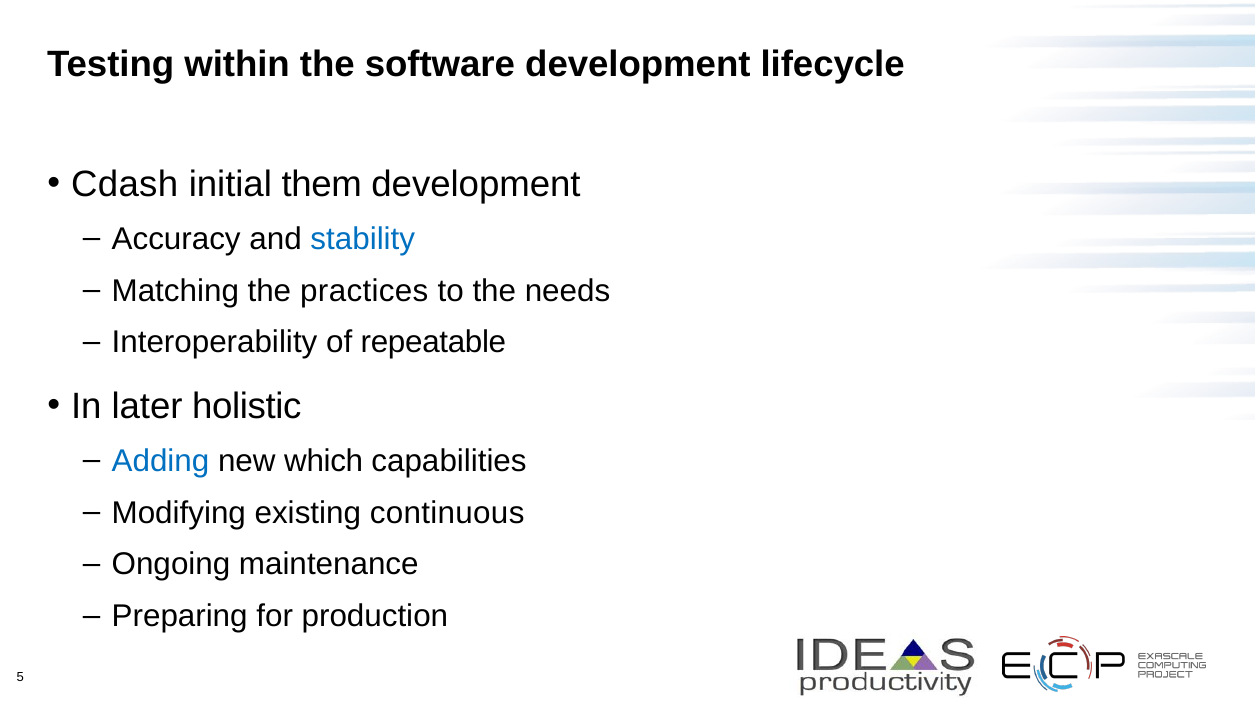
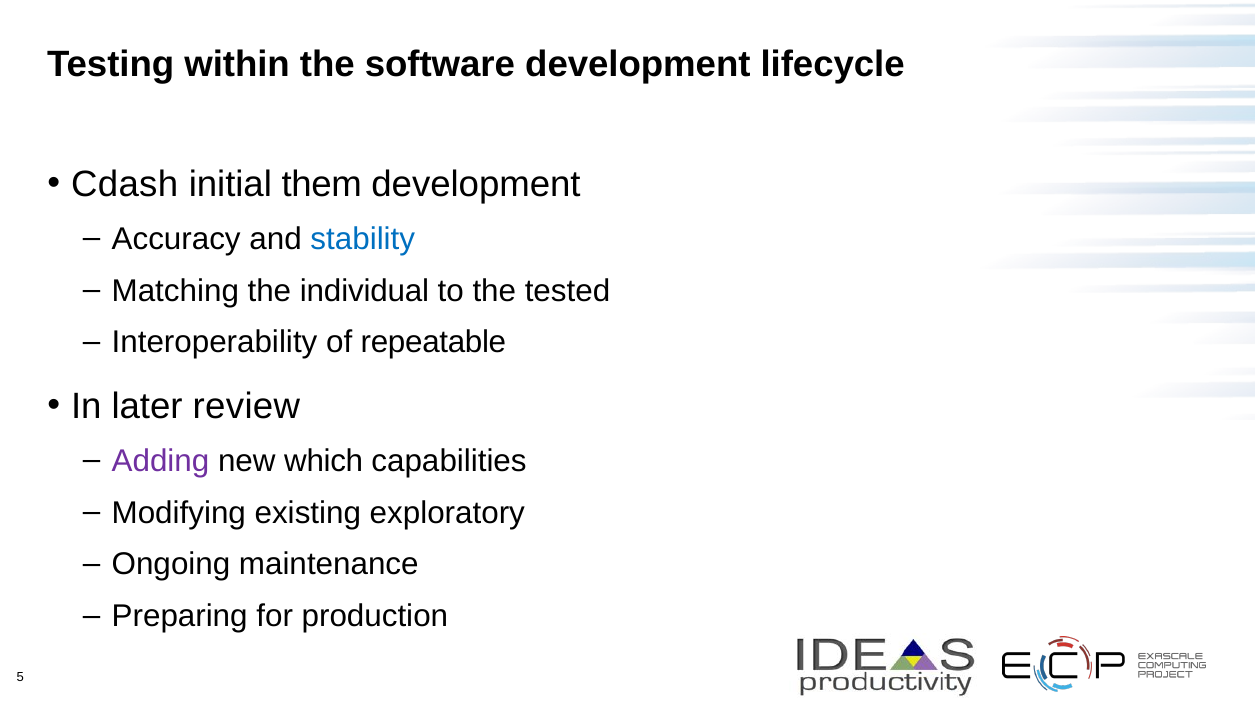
practices: practices -> individual (365, 291)
needs: needs -> tested (568, 291)
holistic: holistic -> review (246, 406)
Adding colour: blue -> purple (161, 461)
continuous: continuous -> exploratory (447, 513)
